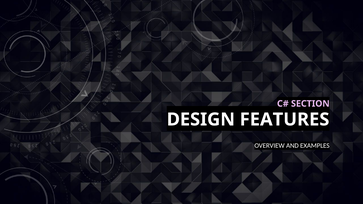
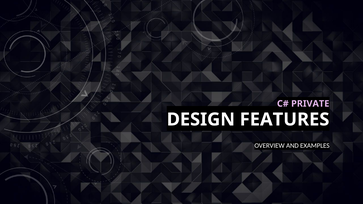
SECTION: SECTION -> PRIVATE (310, 104)
